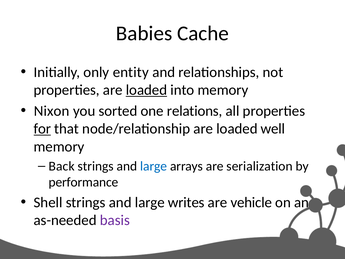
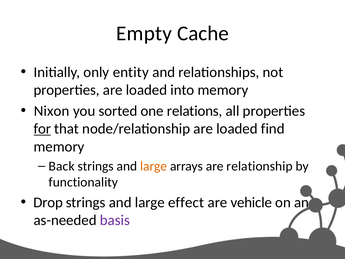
Babies: Babies -> Empty (144, 33)
loaded underline: present -> none (146, 90)
well: well -> find (273, 129)
large colour: blue -> orange (154, 166)
serialization: serialization -> relationship (260, 166)
performance: performance -> functionality (83, 182)
Shell: Shell -> Drop (48, 202)
writes: writes -> effect (186, 202)
